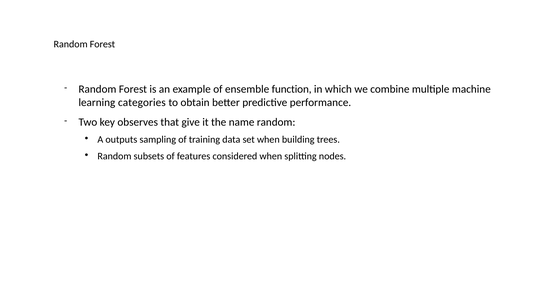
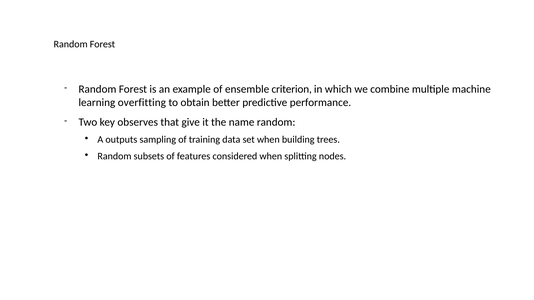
function: function -> criterion (292, 89)
categories: categories -> overfitting (142, 103)
